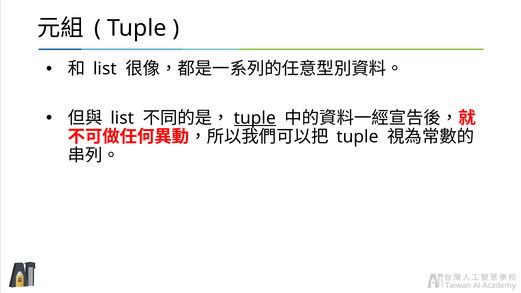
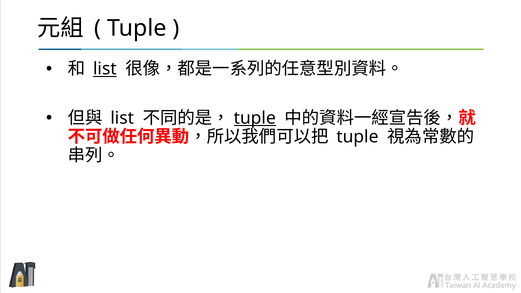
list underline: none -> present (105, 69)
